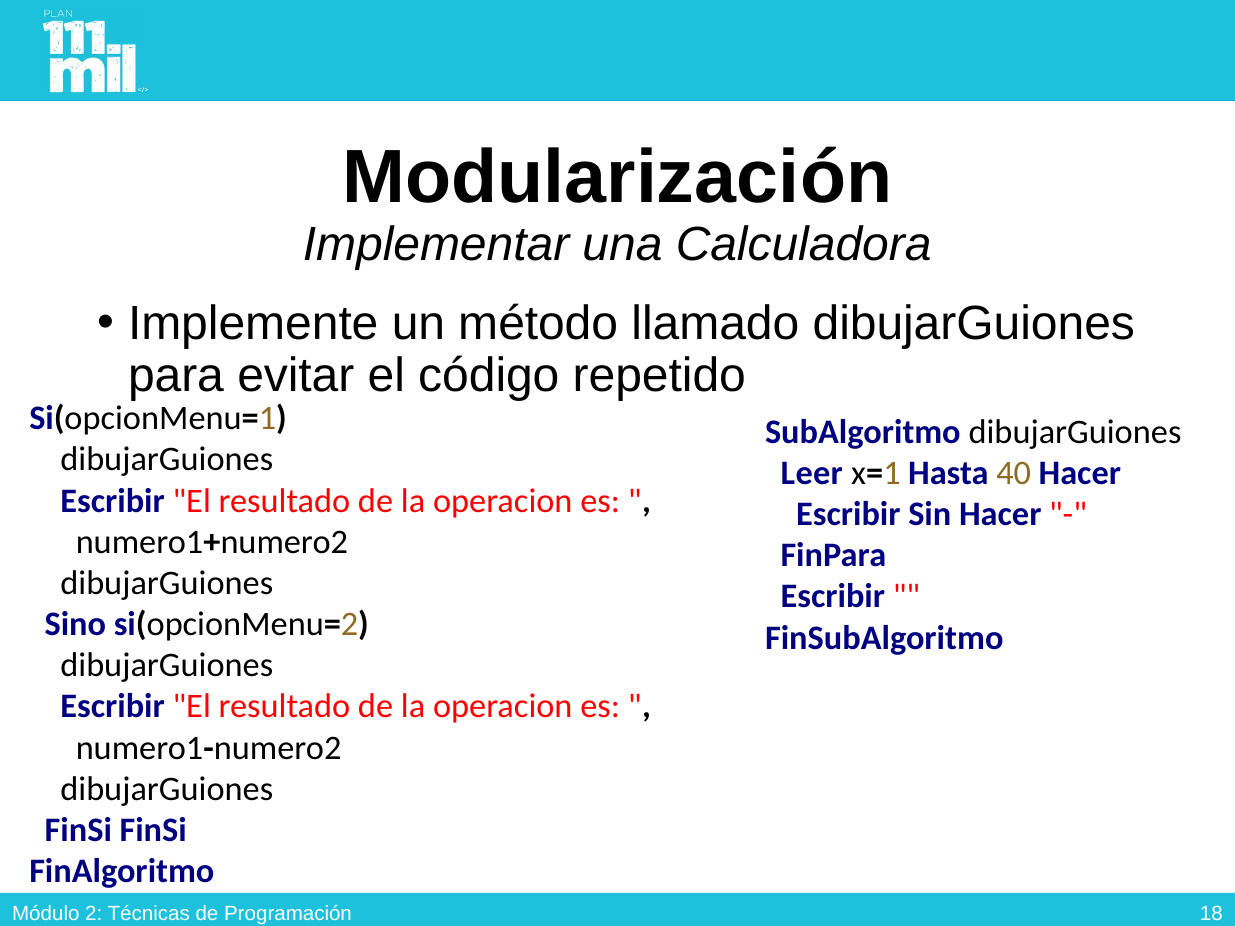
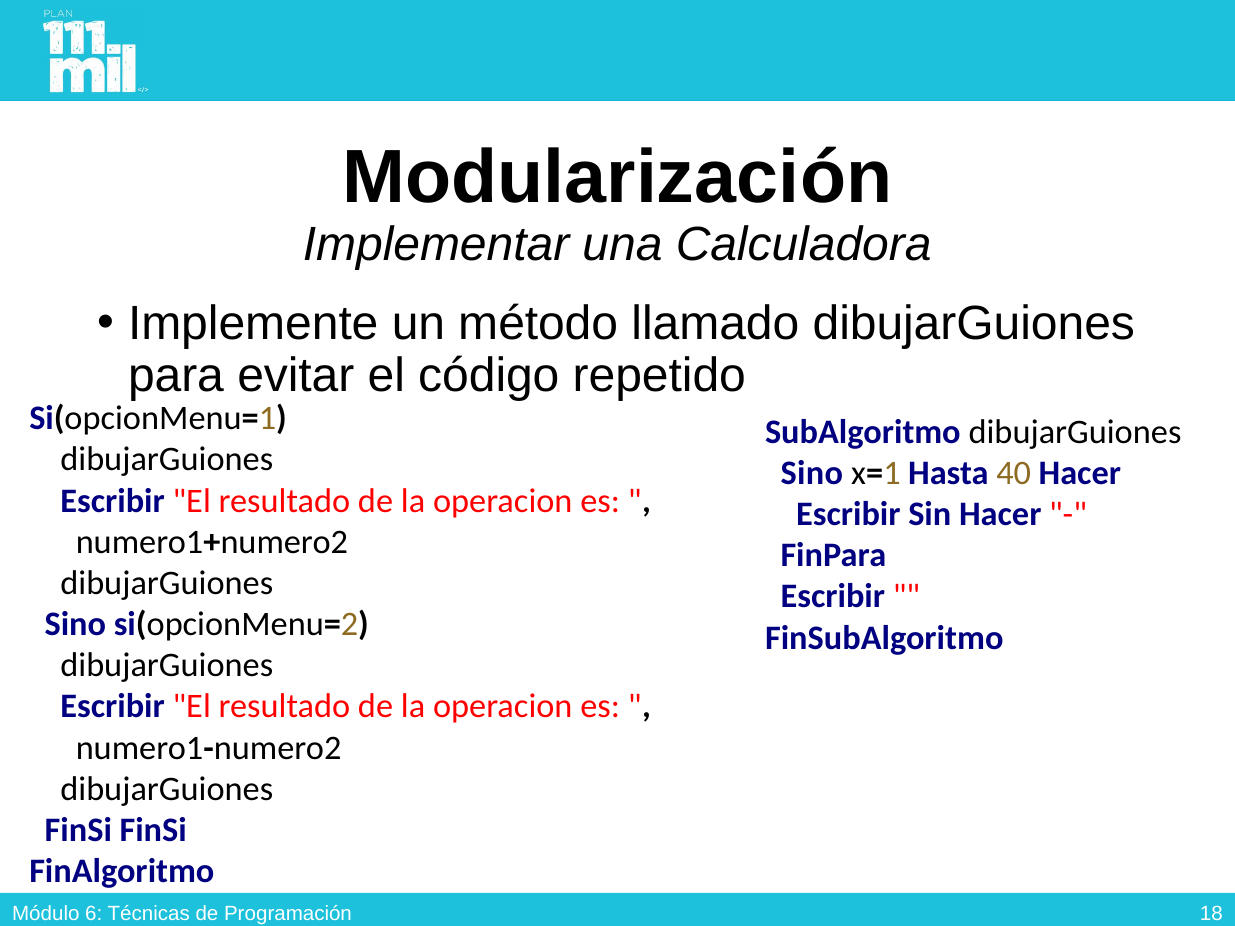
Leer: Leer -> Sino (812, 473)
2: 2 -> 6 (94, 914)
